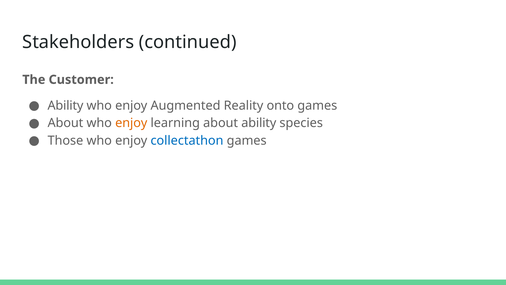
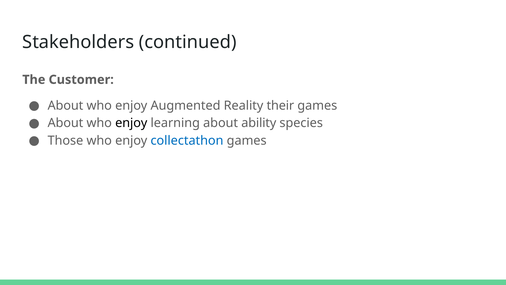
Ability: Ability -> About (65, 105)
onto: onto -> their (280, 105)
enjoy colour: orange -> black (131, 123)
